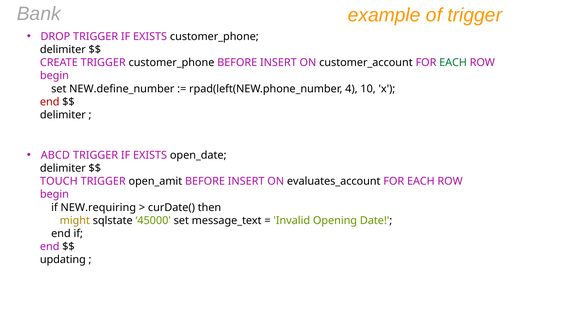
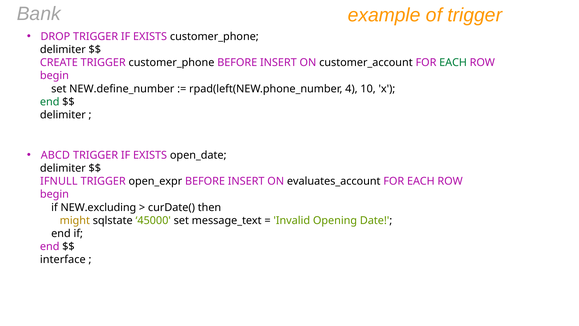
end colour: red -> green (50, 102)
TOUCH: TOUCH -> IFNULL (59, 181)
open_amit: open_amit -> open_expr (155, 181)
NEW.requiring: NEW.requiring -> NEW.excluding (98, 207)
updating: updating -> interface (63, 259)
